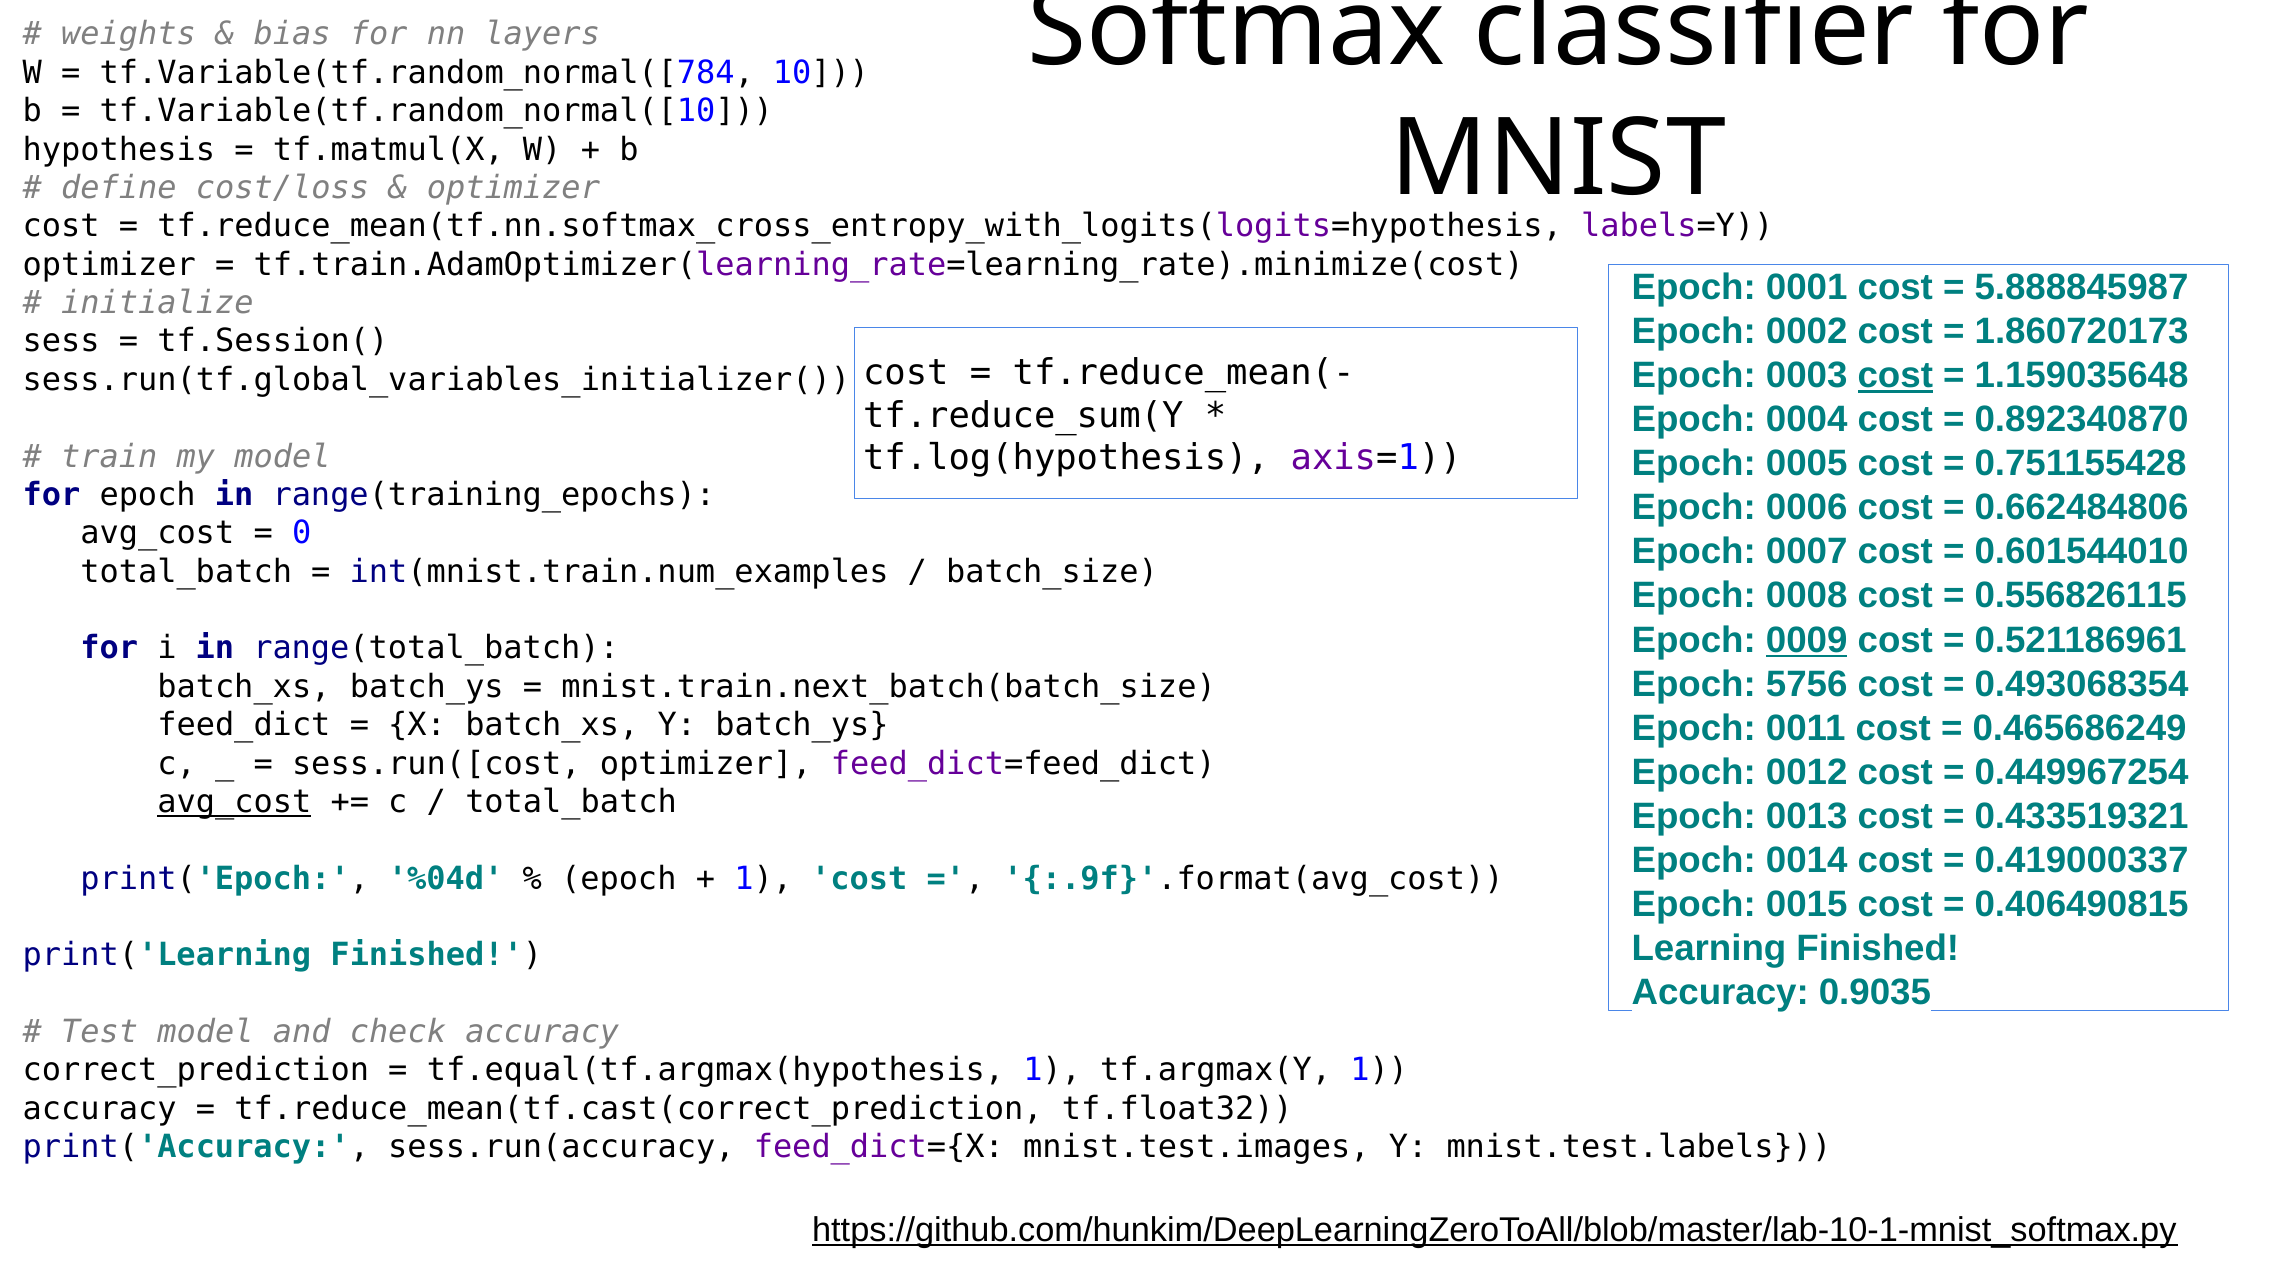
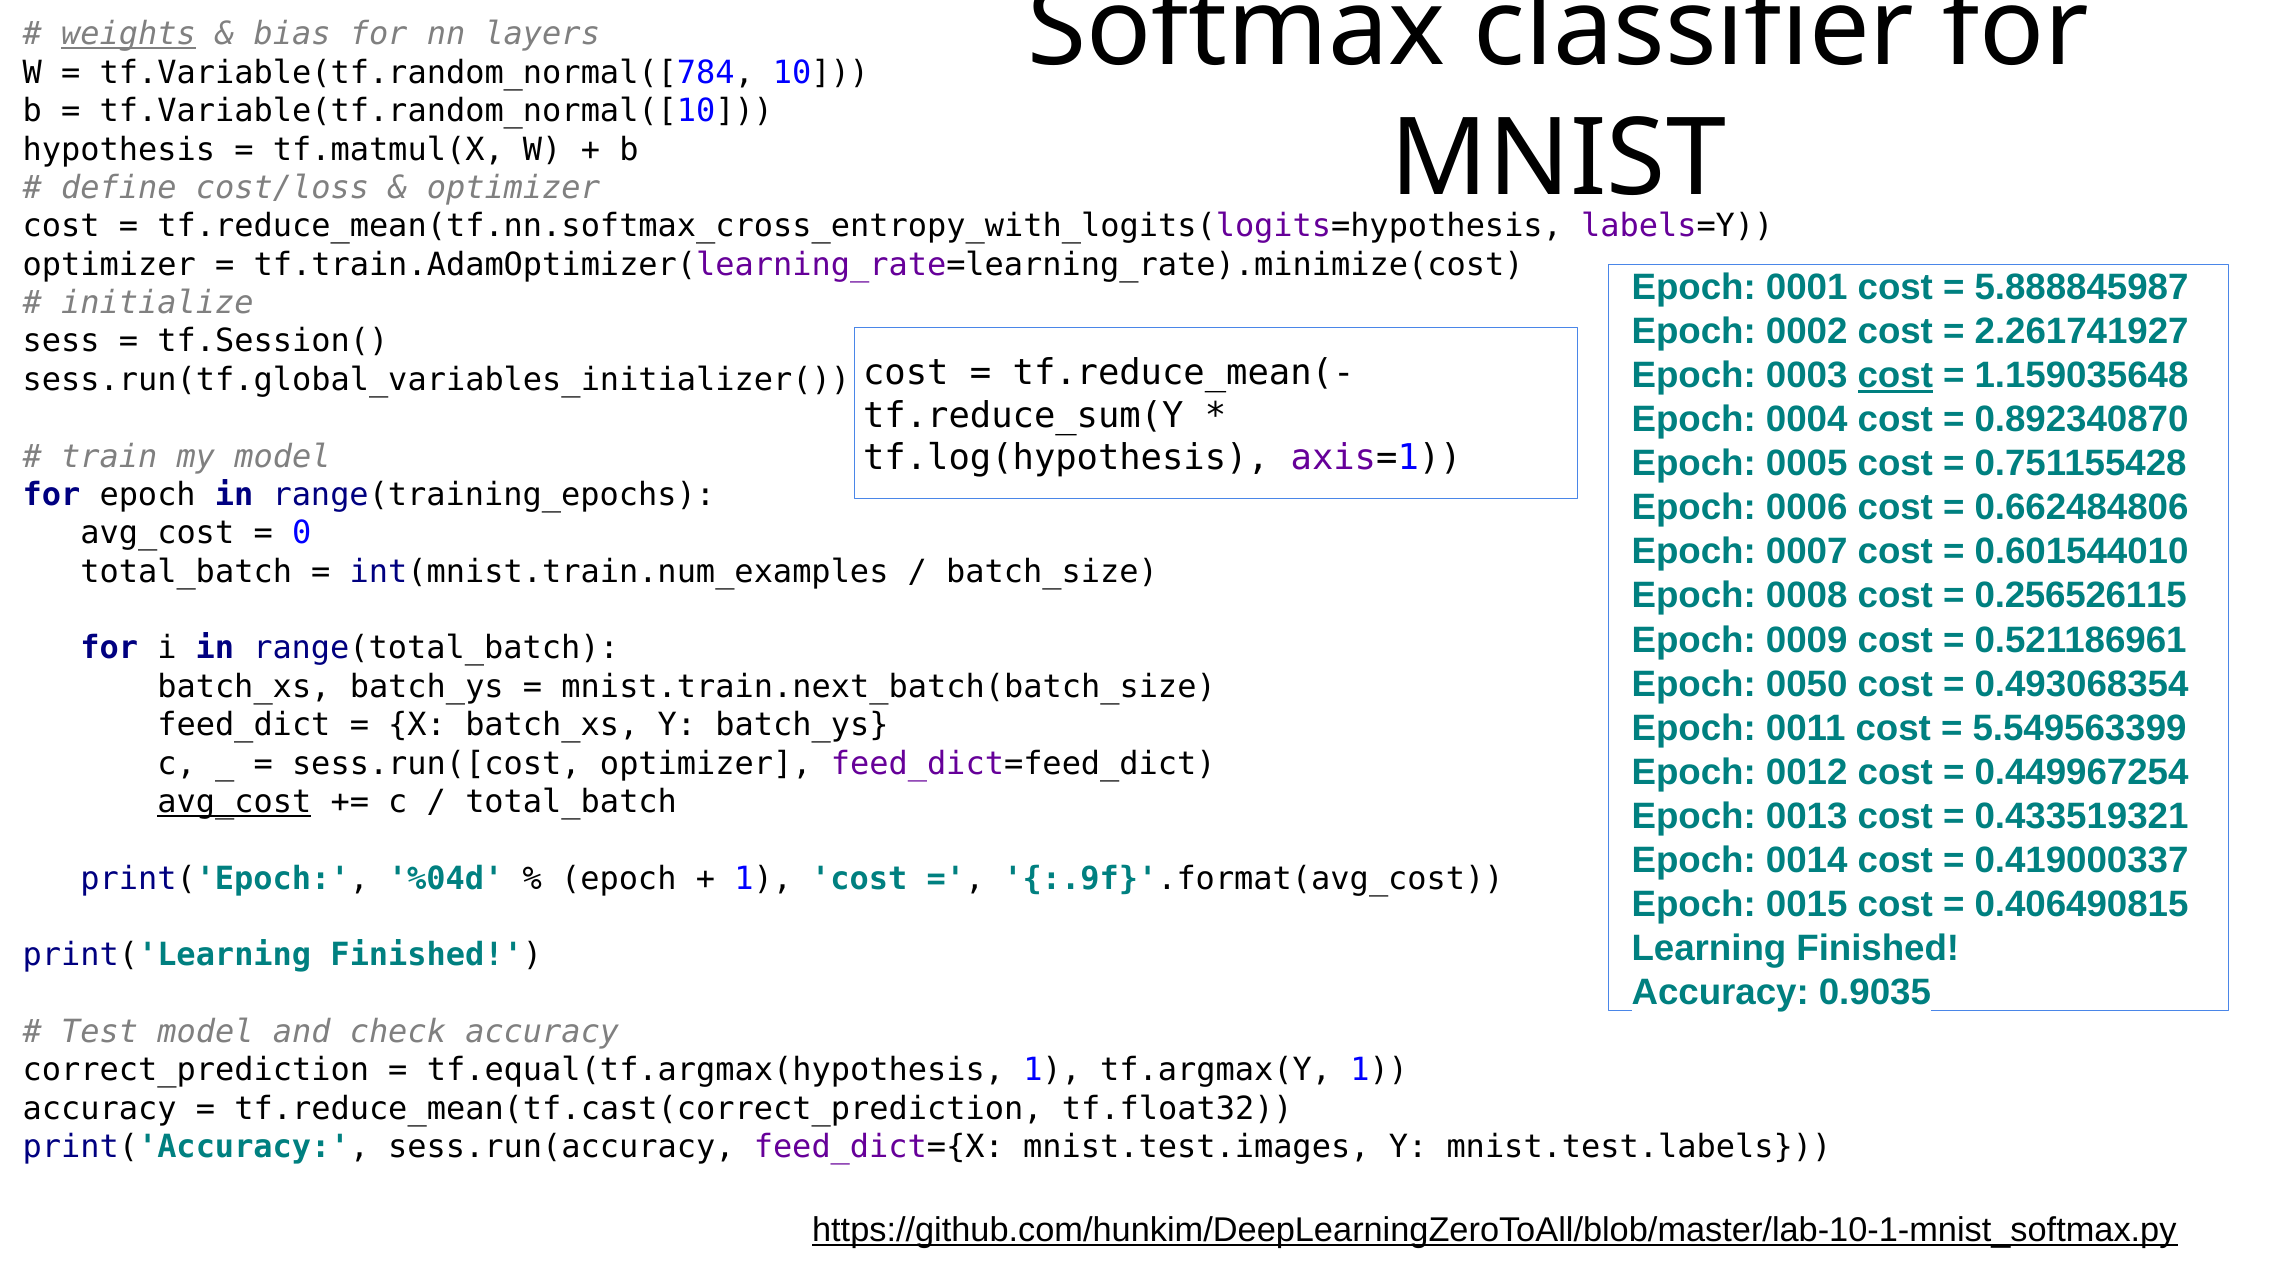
weights underline: none -> present (128, 34)
1.860720173: 1.860720173 -> 2.261741927 (2082, 332)
0.556826115: 0.556826115 -> 0.256526115 (2081, 596)
0009 underline: present -> none (1807, 640)
5756: 5756 -> 0050 (1807, 684)
0.465686249: 0.465686249 -> 5.549563399 (2080, 728)
